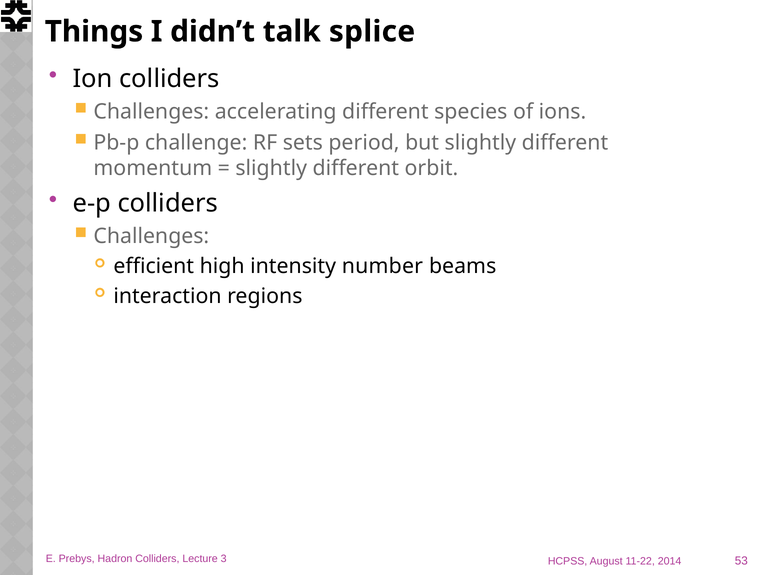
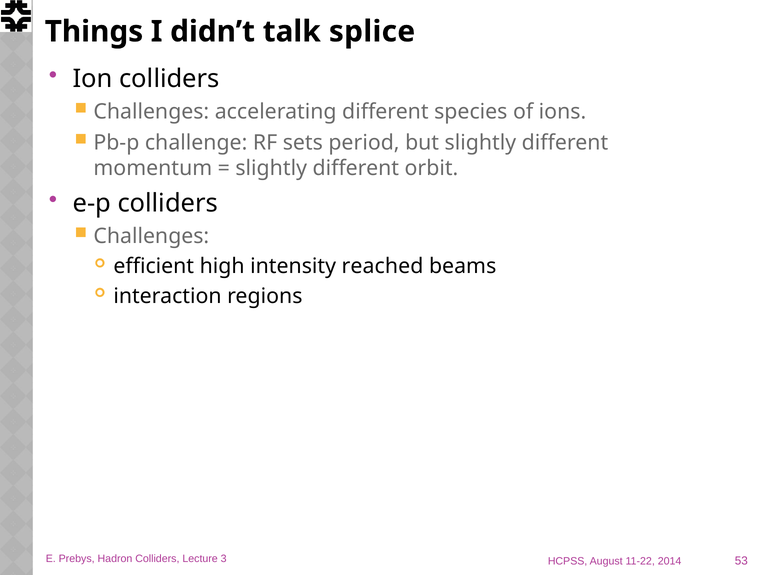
number: number -> reached (382, 266)
